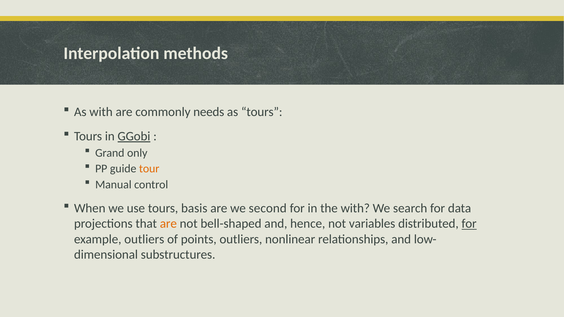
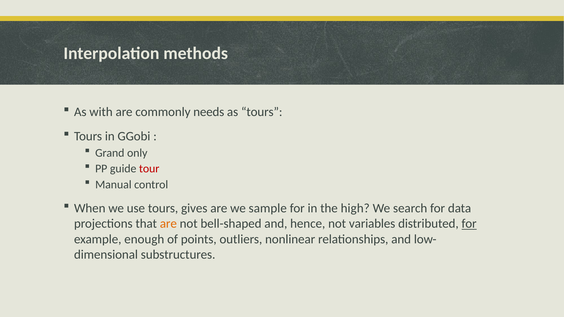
GGobi underline: present -> none (134, 136)
tour colour: orange -> red (149, 169)
basis: basis -> gives (194, 208)
second: second -> sample (268, 208)
the with: with -> high (355, 208)
example outliers: outliers -> enough (144, 239)
